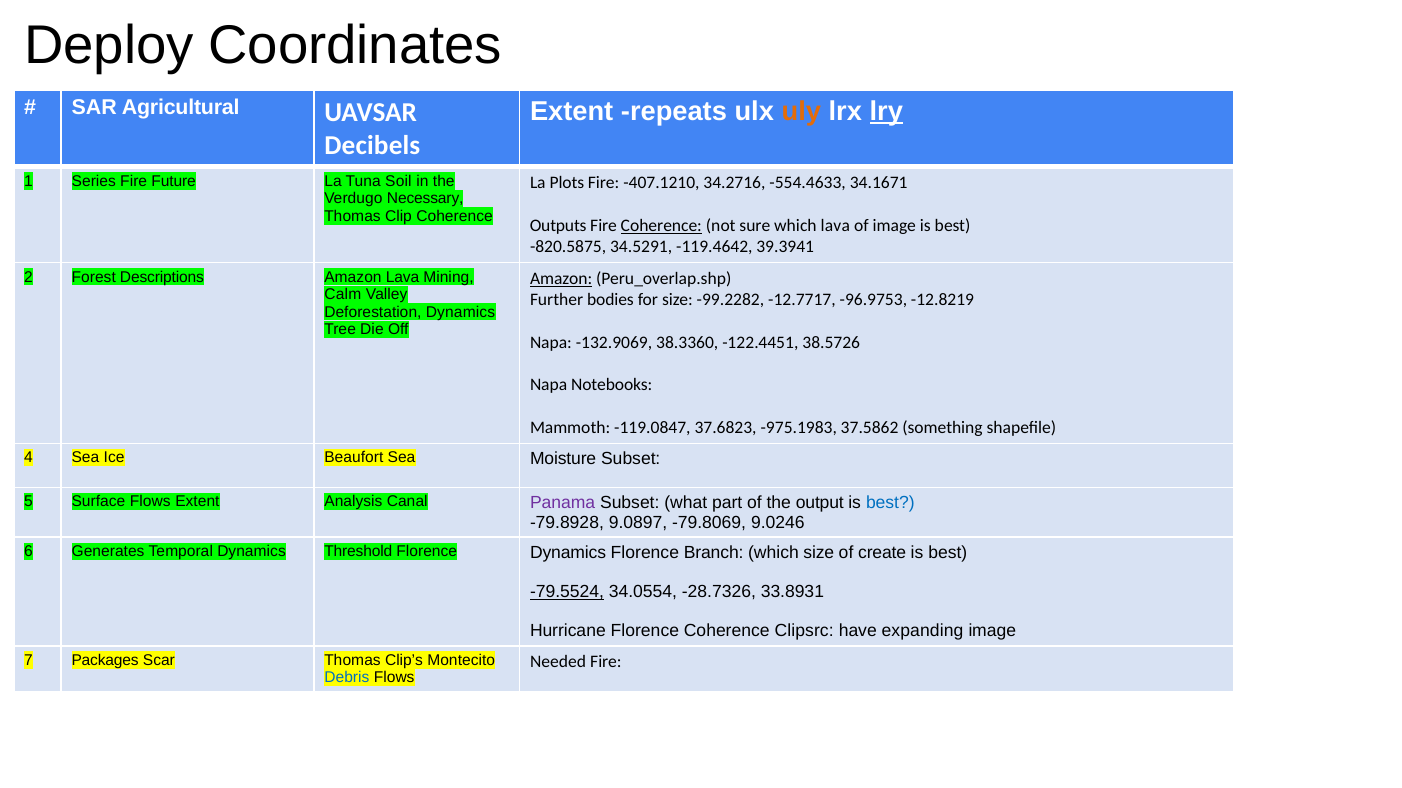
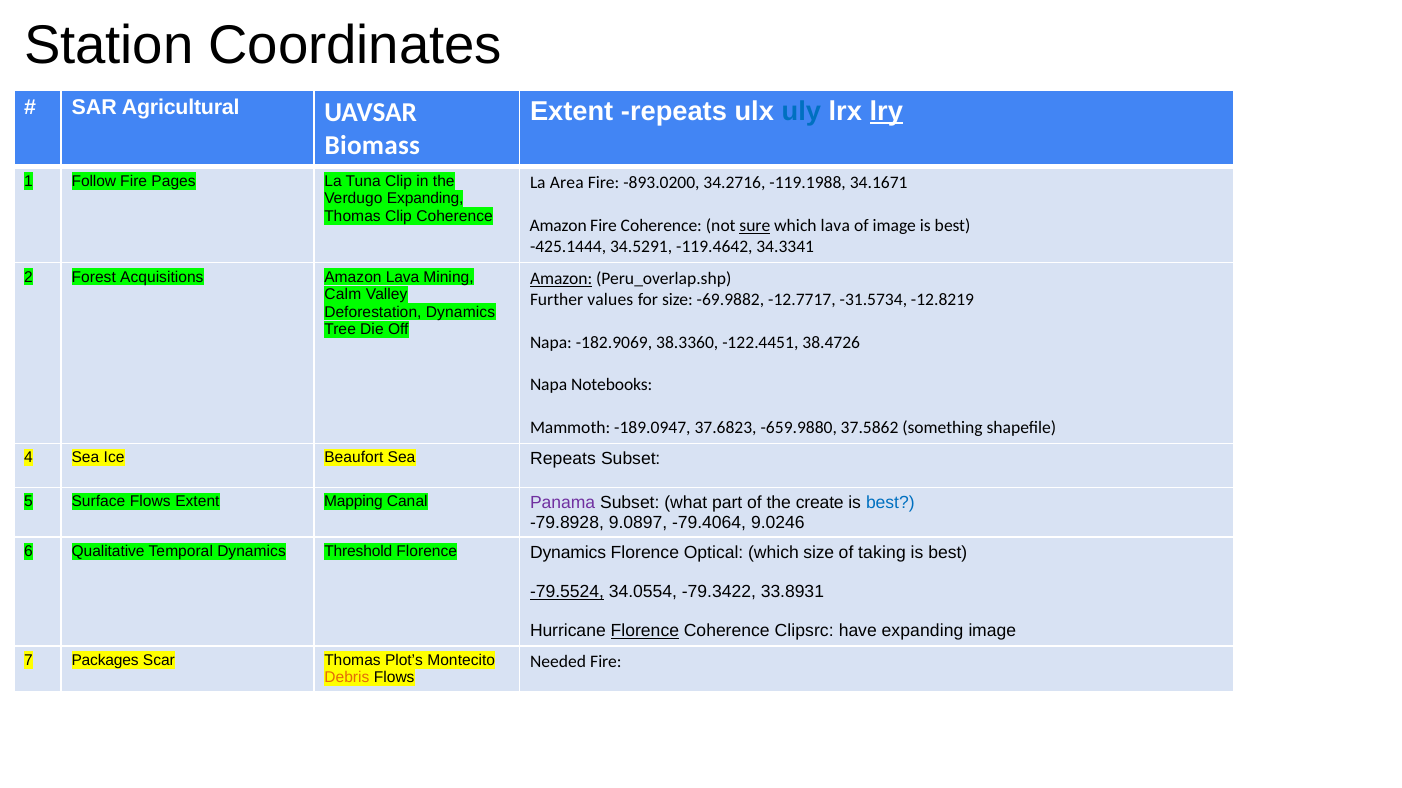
Deploy: Deploy -> Station (109, 46)
uly colour: orange -> blue (801, 111)
Decibels: Decibels -> Biomass (372, 145)
Series: Series -> Follow (94, 181)
Future: Future -> Pages (174, 181)
Tuna Soil: Soil -> Clip (399, 181)
Plots: Plots -> Area (567, 183)
-407.1210: -407.1210 -> -893.0200 (661, 183)
-554.4633: -554.4633 -> -119.1988 (808, 183)
Verdugo Necessary: Necessary -> Expanding (425, 199)
Outputs: Outputs -> Amazon (558, 226)
Coherence underline: present -> none (661, 226)
sure underline: none -> present (755, 226)
-820.5875: -820.5875 -> -425.1444 (568, 247)
39.3941: 39.3941 -> 34.3341 (785, 247)
Descriptions: Descriptions -> Acquisitions (162, 277)
bodies: bodies -> values (610, 300)
-99.2282: -99.2282 -> -69.9882 (730, 300)
-96.9753: -96.9753 -> -31.5734 (873, 300)
-132.9069: -132.9069 -> -182.9069 (614, 343)
38.5726: 38.5726 -> 38.4726 (831, 343)
-119.0847: -119.0847 -> -189.0947 (652, 428)
-975.1983: -975.1983 -> -659.9880 (799, 428)
Sea Moisture: Moisture -> Repeats (563, 459)
Analysis: Analysis -> Mapping (354, 502)
output: output -> create (820, 503)
-79.8069: -79.8069 -> -79.4064 (709, 523)
Generates: Generates -> Qualitative (108, 552)
Branch: Branch -> Optical (714, 553)
create: create -> taking (882, 553)
-28.7326: -28.7326 -> -79.3422 (719, 592)
Florence underline: none -> present (645, 632)
Clip’s: Clip’s -> Plot’s (404, 661)
Debris colour: blue -> orange (347, 678)
